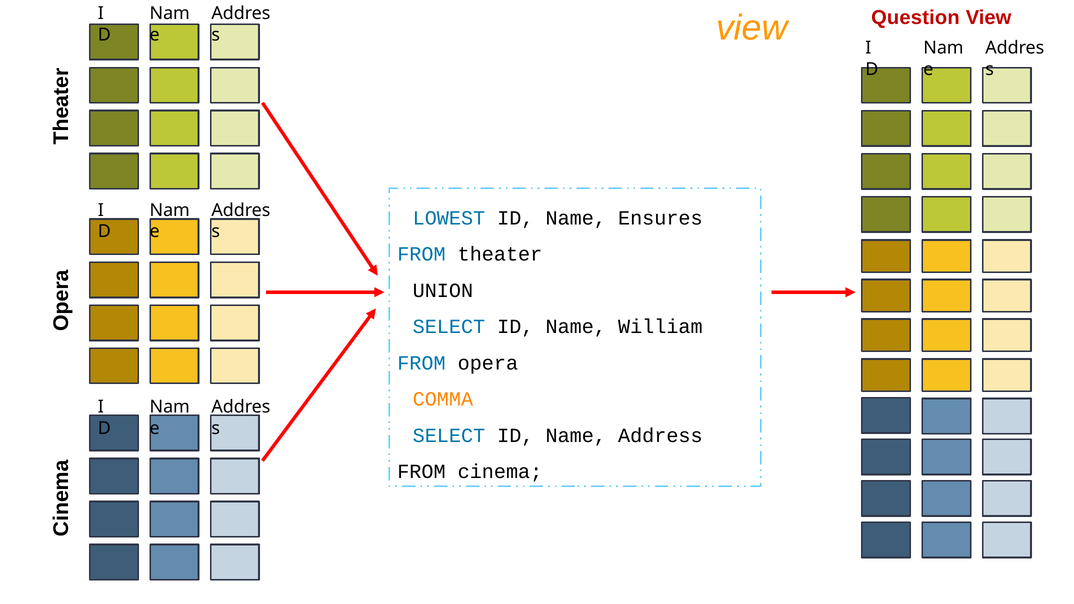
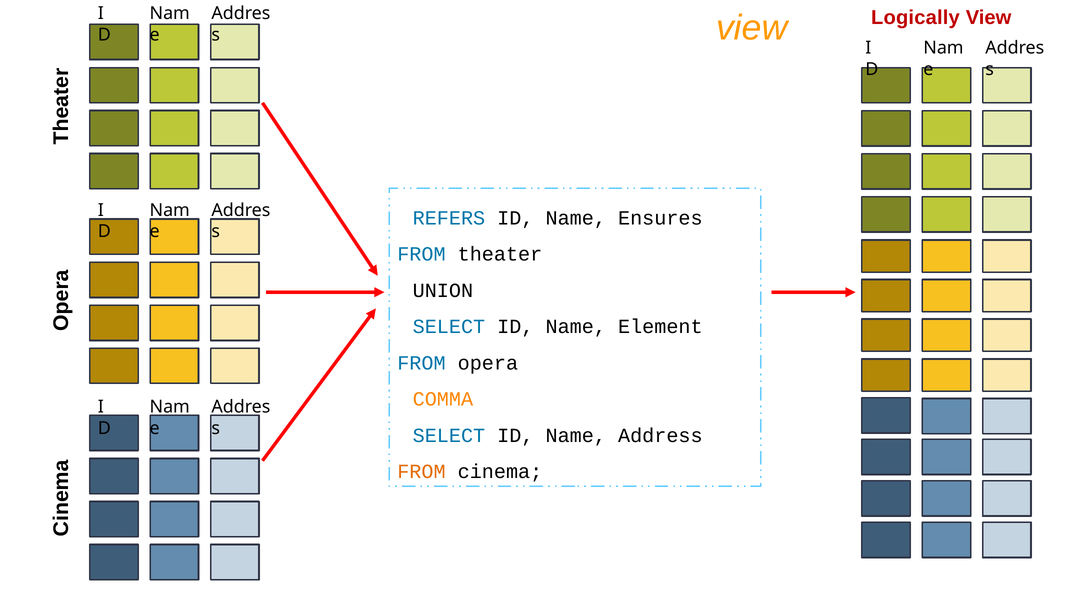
Question: Question -> Logically (915, 18)
LOWEST: LOWEST -> REFERS (449, 218)
William: William -> Element (660, 327)
FROM colour: black -> orange (421, 472)
